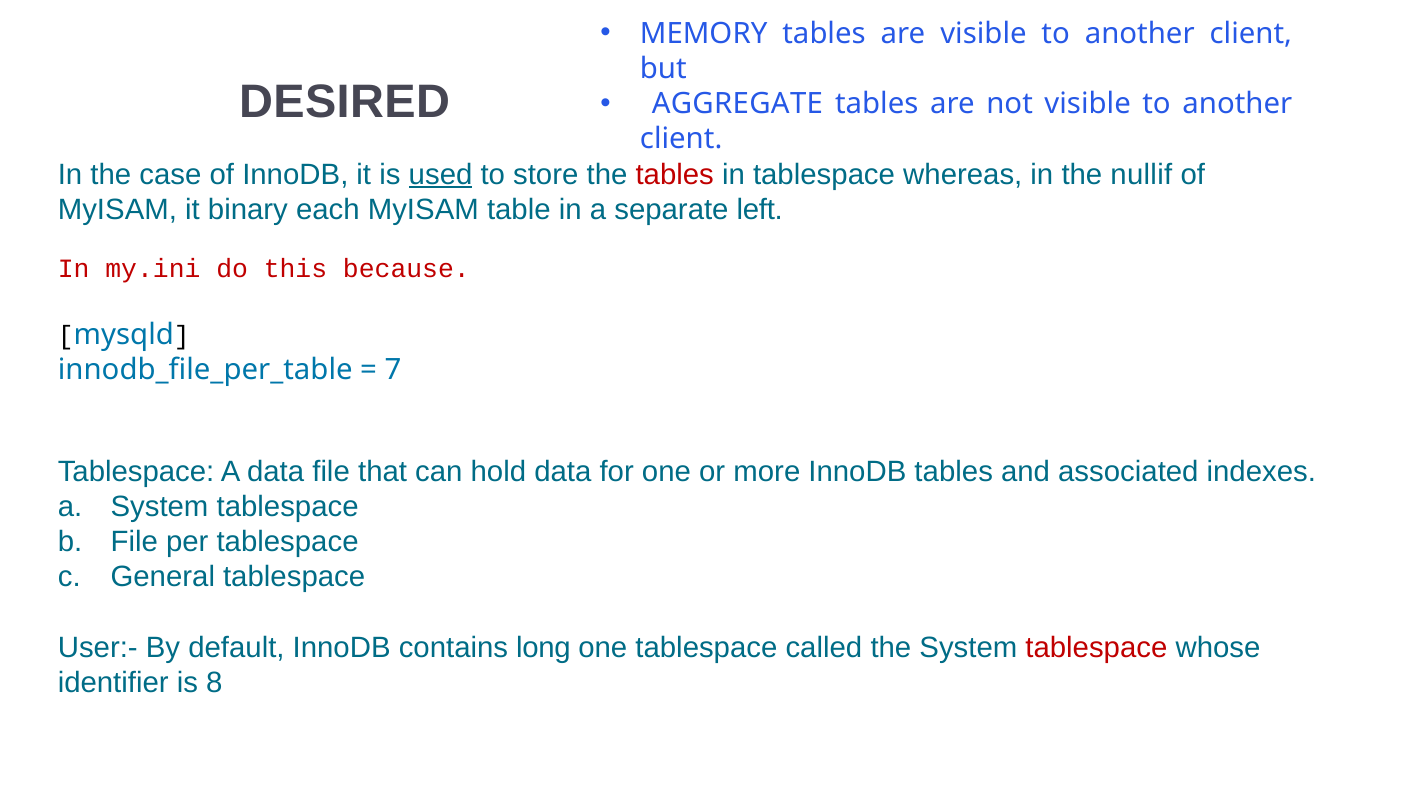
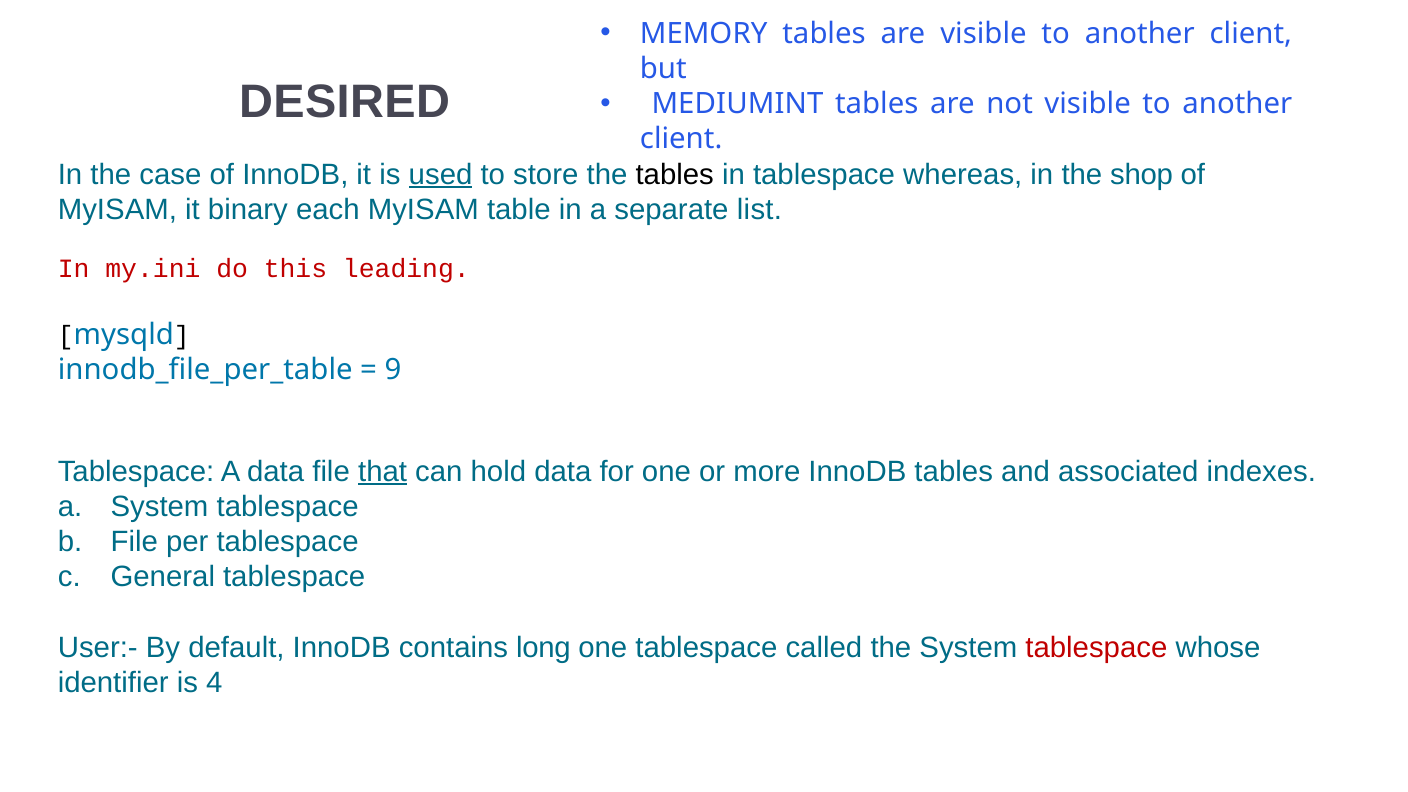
AGGREGATE: AGGREGATE -> MEDIUMINT (737, 104)
tables colour: red -> black (675, 174)
nullif: nullif -> shop (1142, 174)
left: left -> list (759, 210)
because: because -> leading (406, 269)
7: 7 -> 9 (393, 370)
that underline: none -> present (383, 471)
8: 8 -> 4 (214, 683)
